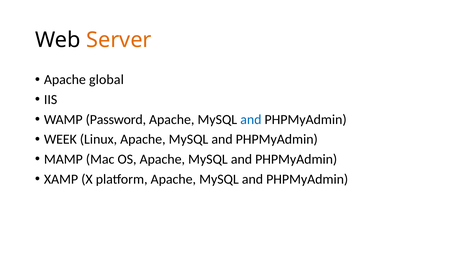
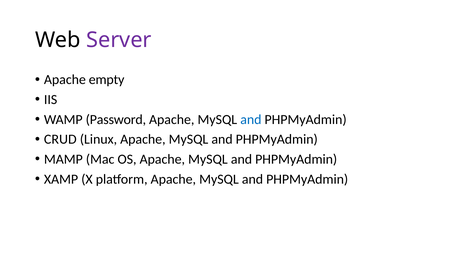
Server colour: orange -> purple (119, 40)
global: global -> empty (107, 80)
WEEK: WEEK -> CRUD (60, 139)
